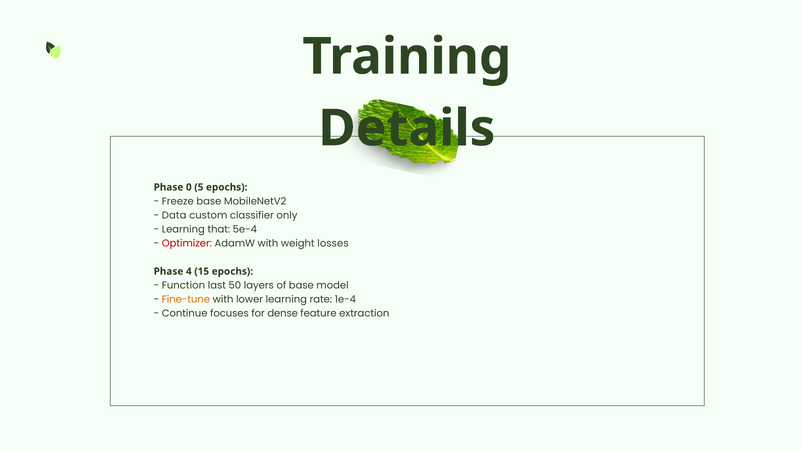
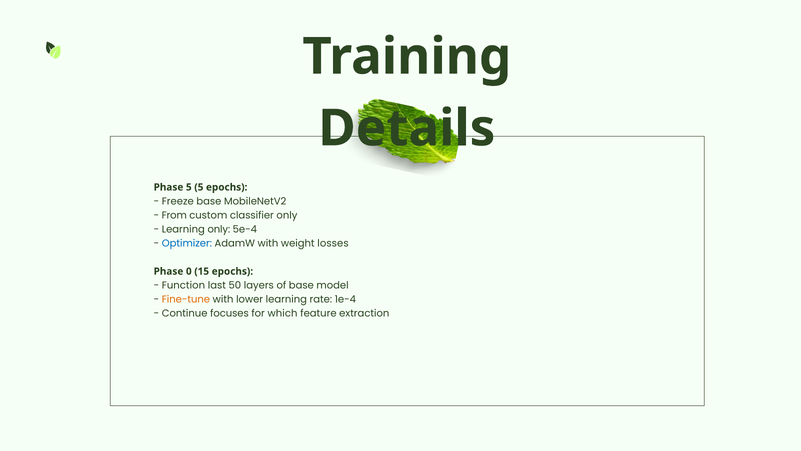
Phase 0: 0 -> 5 (189, 187)
Data: Data -> From (174, 215)
Learning that: that -> only (219, 229)
Optimizer colour: red -> blue (187, 243)
4: 4 -> 0 (189, 271)
dense: dense -> which (283, 313)
